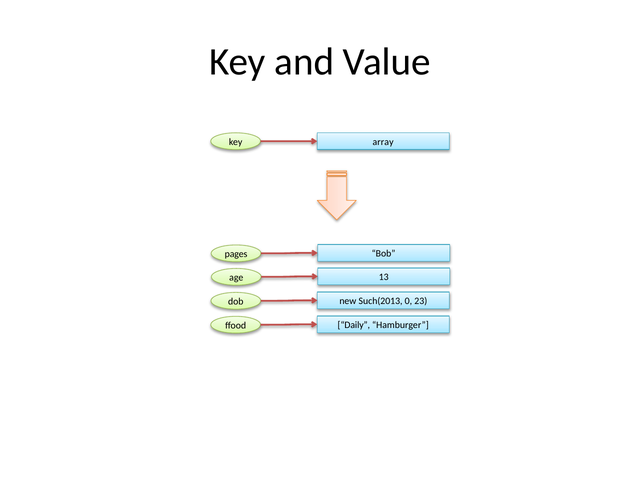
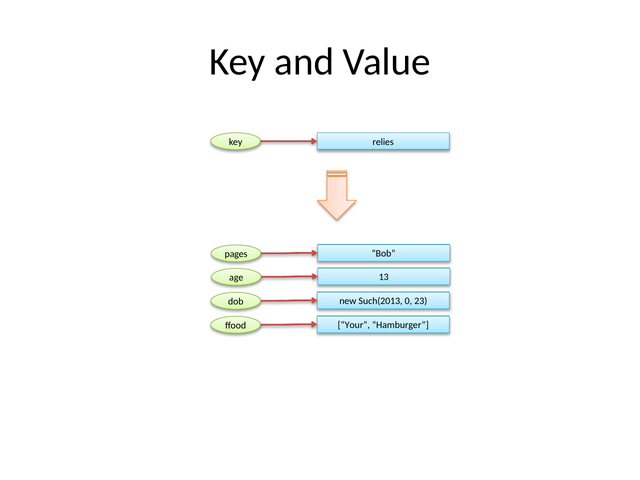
array: array -> relies (383, 142)
Daily: Daily -> Your (354, 325)
